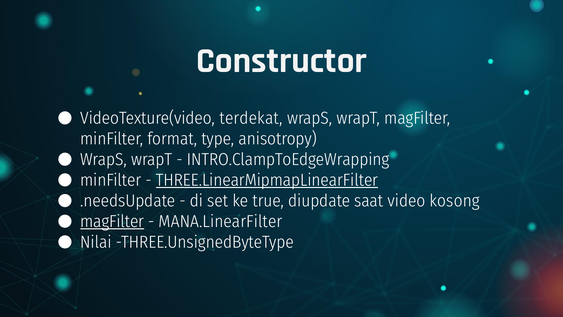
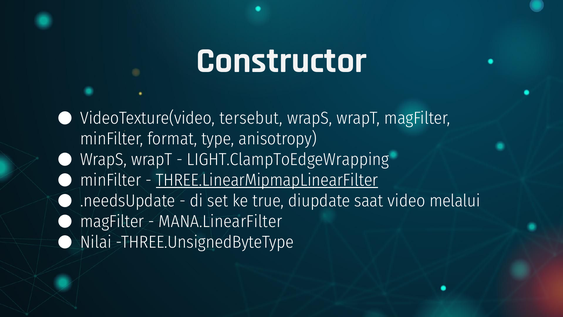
terdekat: terdekat -> tersebut (251, 118)
INTRO.ClampToEdgeWrapping: INTRO.ClampToEdgeWrapping -> LIGHT.ClampToEdgeWrapping (288, 159)
kosong: kosong -> melalui (455, 201)
magFilter underline: present -> none (112, 221)
